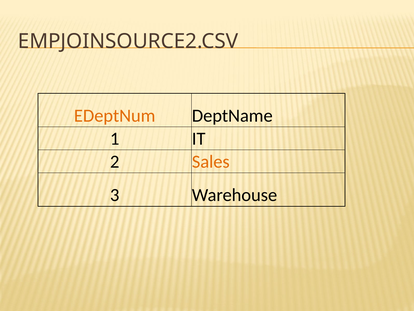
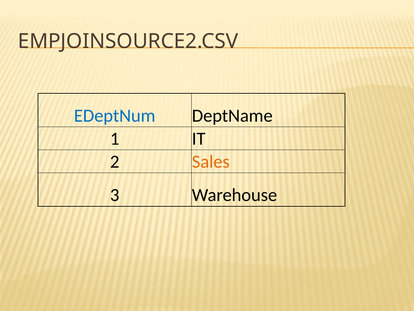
EDeptNum colour: orange -> blue (115, 116)
